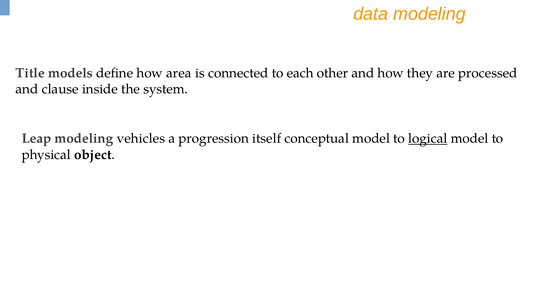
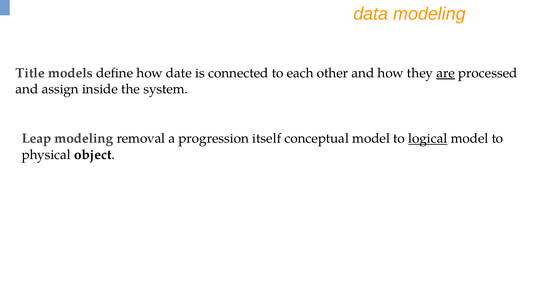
area: area -> date (179, 73)
are underline: none -> present (446, 73)
clause: clause -> assign (60, 89)
vehicles: vehicles -> removal (141, 138)
